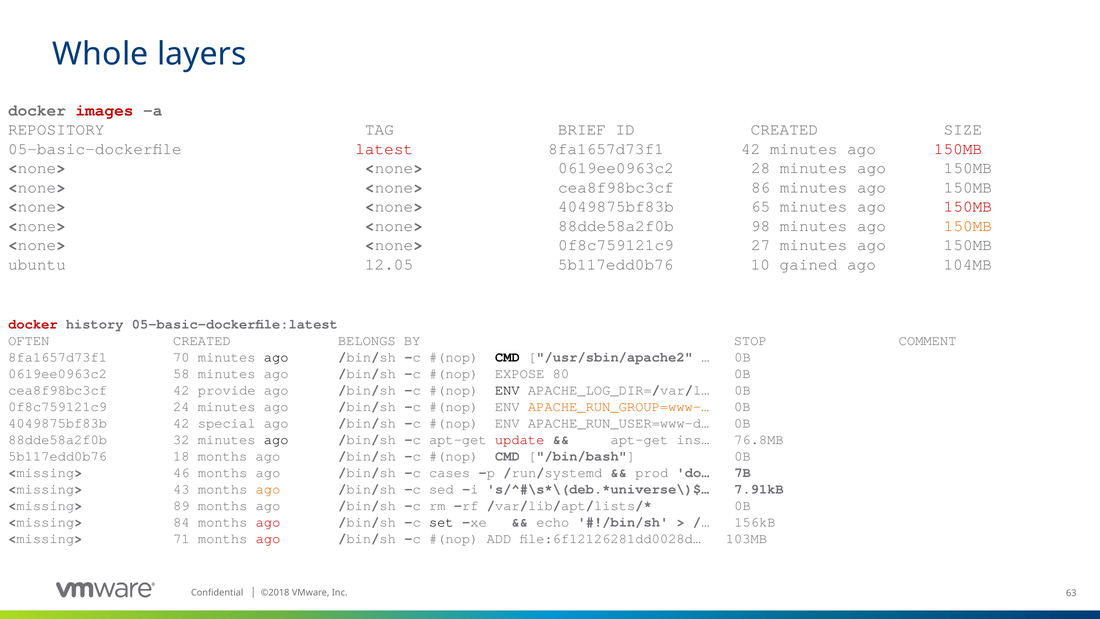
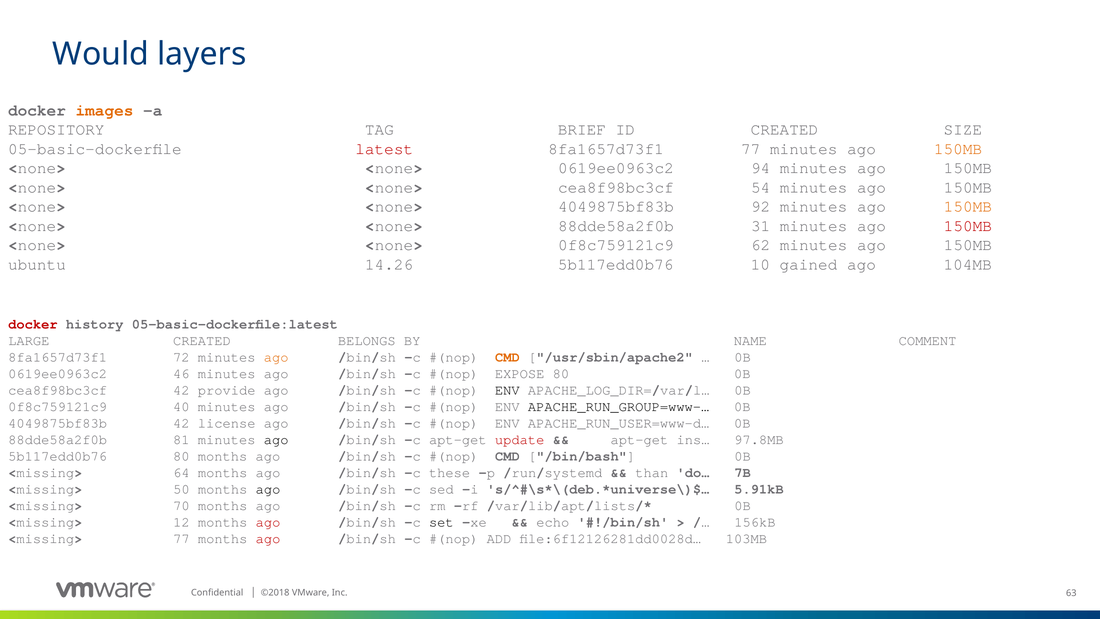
Whole: Whole -> Would (101, 54)
images colour: red -> orange (105, 110)
8fa1657d73f1 42: 42 -> 77 (751, 149)
150MB colour: red -> orange (958, 149)
28: 28 -> 94 (761, 168)
86: 86 -> 54 (761, 187)
65: 65 -> 92 (761, 207)
150MB colour: red -> orange (968, 207)
98: 98 -> 31 (761, 226)
150MB colour: orange -> red (968, 226)
27: 27 -> 62 (761, 245)
12.05: 12.05 -> 14.26 (389, 264)
OFTEN: OFTEN -> LARGE (29, 340)
STOP: STOP -> NAME (750, 340)
70: 70 -> 72 (181, 357)
ago colour: black -> orange (276, 357)
CMD colour: black -> orange (507, 357)
58: 58 -> 46 (181, 374)
24: 24 -> 40 (181, 407)
APACHE_RUN_GROUP=www-… colour: orange -> black (619, 407)
special: special -> license (227, 423)
32: 32 -> 81 (181, 440)
76.8MB: 76.8MB -> 97.8MB (759, 440)
5b117edd0b76 18: 18 -> 80 (181, 456)
46: 46 -> 64 (181, 473)
cases: cases -> these (450, 473)
prod: prod -> than (652, 473)
43: 43 -> 50 (181, 489)
ago colour: orange -> black (268, 489)
7.91kB: 7.91kB -> 5.91kB (759, 489)
89: 89 -> 70 (181, 506)
84: 84 -> 12 (181, 522)
<missing> 71: 71 -> 77 (181, 539)
